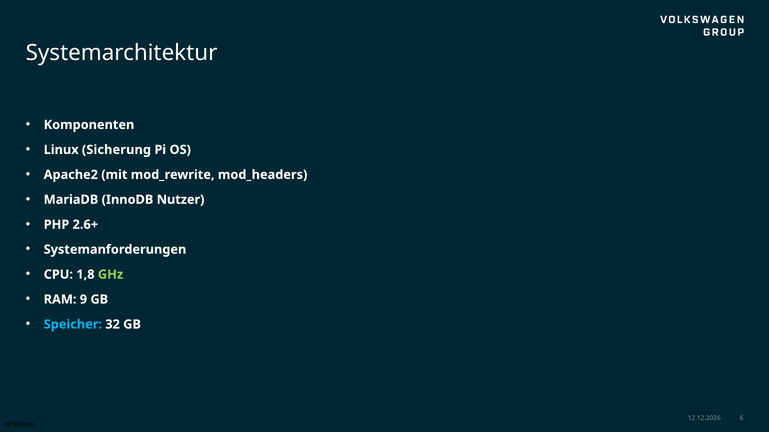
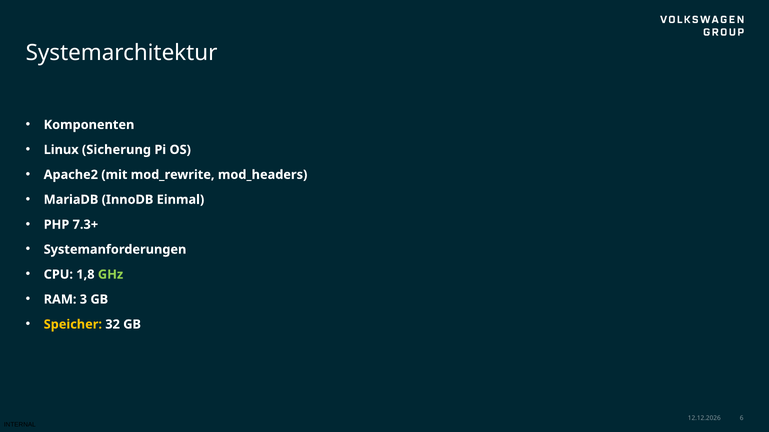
Nutzer: Nutzer -> Einmal (180, 200)
2.6+: 2.6+ -> 7.3+ (85, 225)
9: 9 -> 3 (83, 300)
Speicher colour: light blue -> yellow (73, 325)
